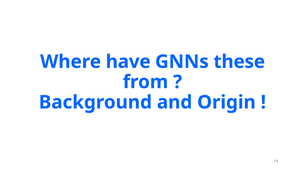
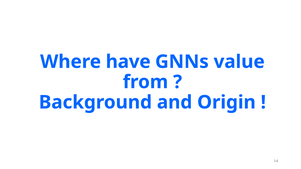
these: these -> value (239, 62)
